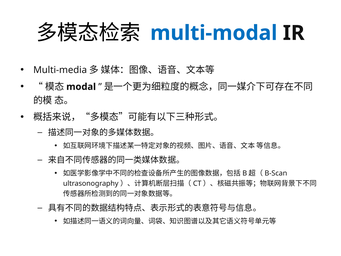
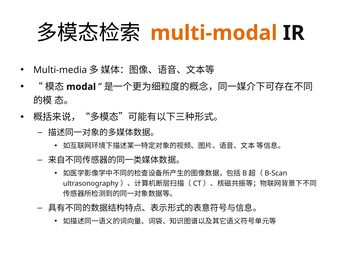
multi-modal colour: blue -> orange (214, 33)
